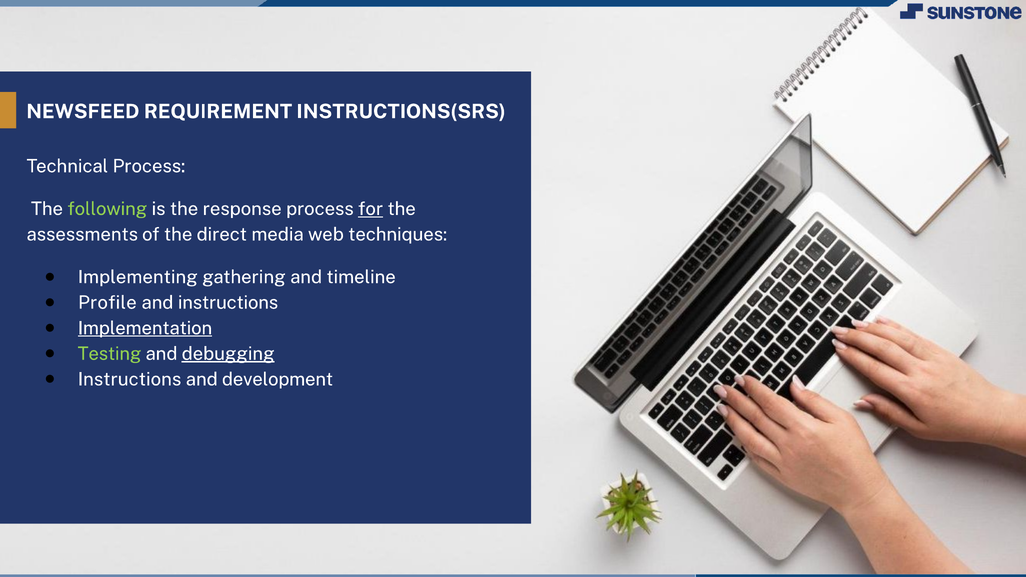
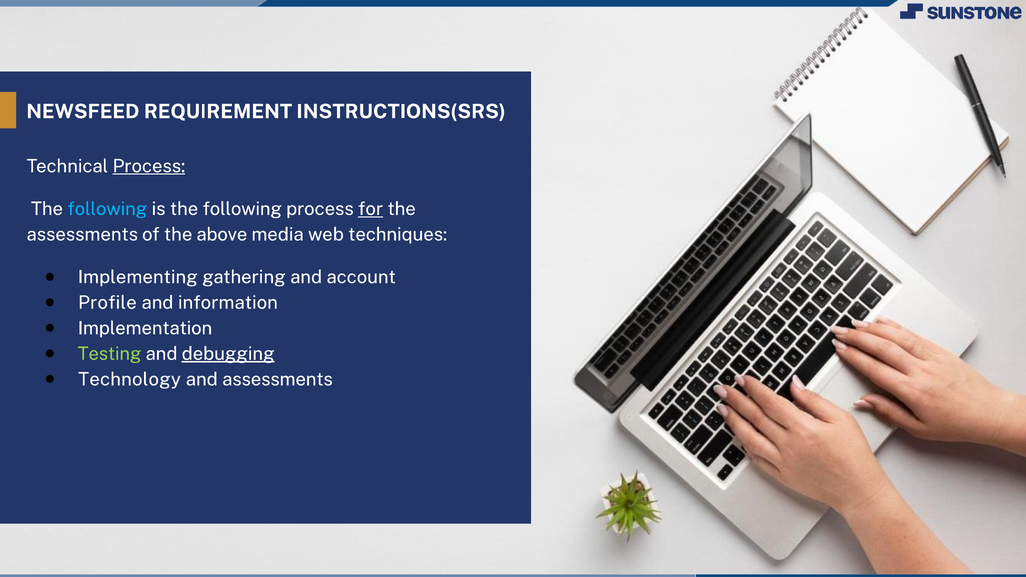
Process underline: none -> present (149, 166)
following colour: light green -> light blue (107, 209)
is the response: response -> following (242, 209)
direct: direct -> above (222, 234)
timeline: timeline -> account (361, 277)
and instructions: instructions -> information (228, 303)
Implementation underline: present -> none (145, 328)
Instructions: Instructions -> Technology (129, 379)
and development: development -> assessments (277, 379)
